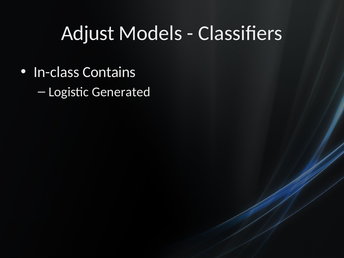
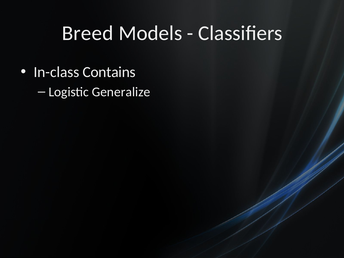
Adjust: Adjust -> Breed (88, 33)
Generated: Generated -> Generalize (121, 92)
